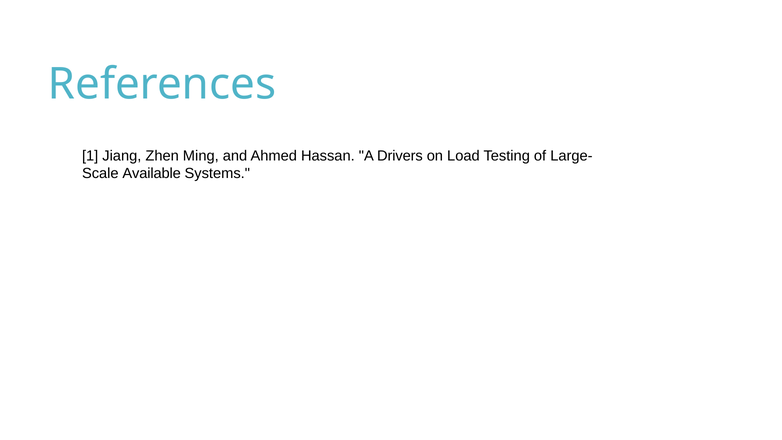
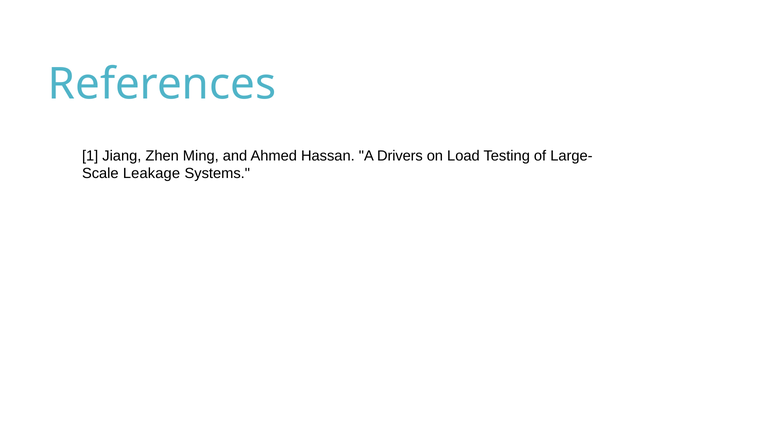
Available: Available -> Leakage (152, 173)
